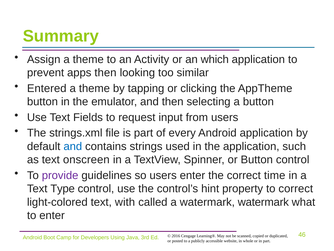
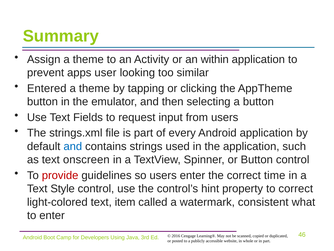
which: which -> within (215, 59)
apps then: then -> user (105, 73)
provide colour: purple -> red (60, 175)
Type: Type -> Style (63, 188)
with: with -> item (125, 202)
watermark watermark: watermark -> consistent (263, 202)
